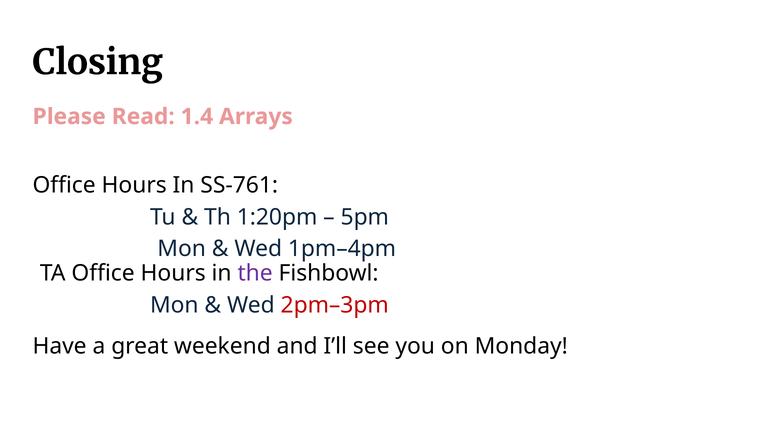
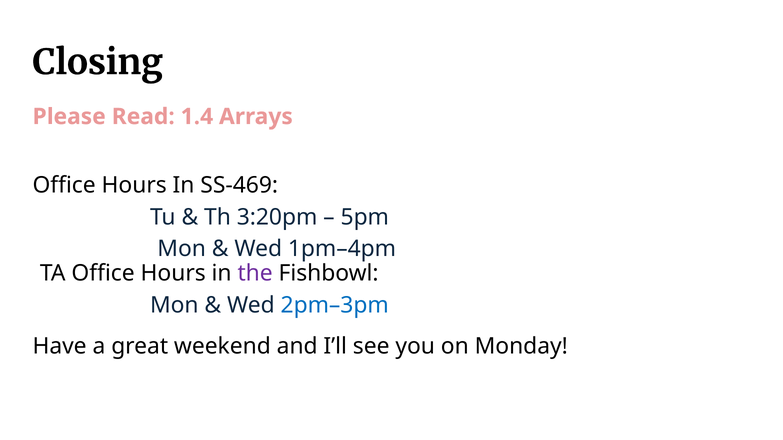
SS-761: SS-761 -> SS-469 (239, 185)
1:20pm: 1:20pm -> 3:20pm (277, 217)
2pm–3pm colour: red -> blue (335, 305)
